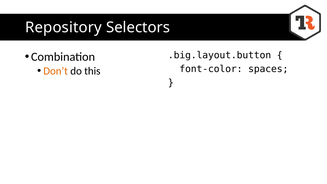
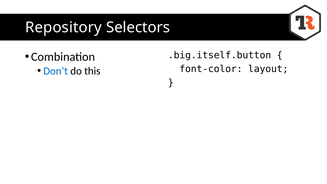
.big.layout.button: .big.layout.button -> .big.itself.button (220, 55)
spaces: spaces -> layout (268, 69)
Don’t colour: orange -> blue (56, 71)
